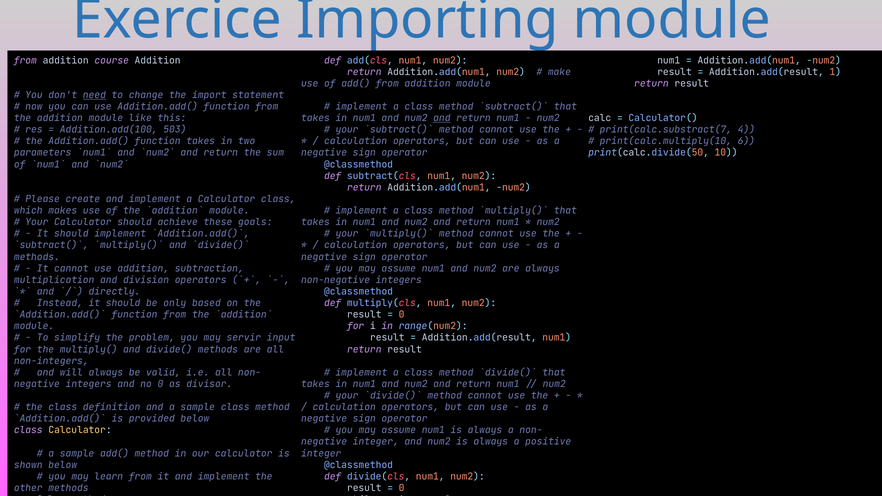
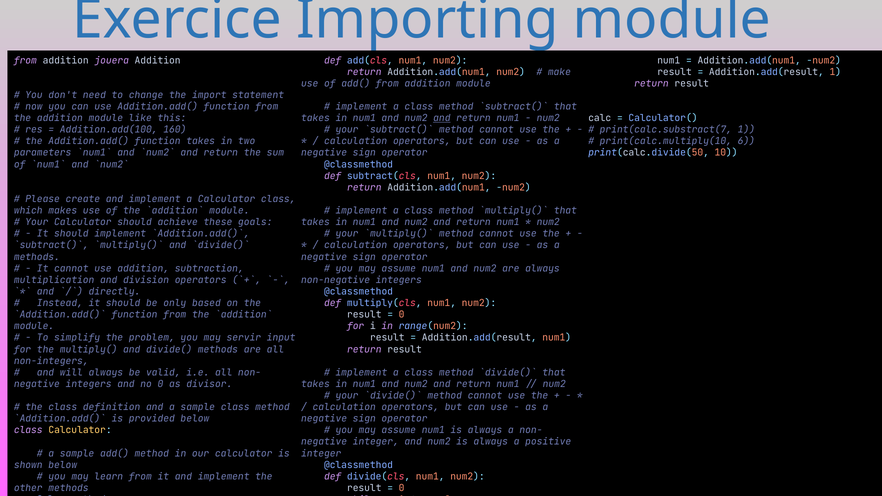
course: course -> jouera (112, 60)
need underline: present -> none (94, 95)
503: 503 -> 160 (175, 130)
print(calc.substract(7 4: 4 -> 1 (746, 130)
